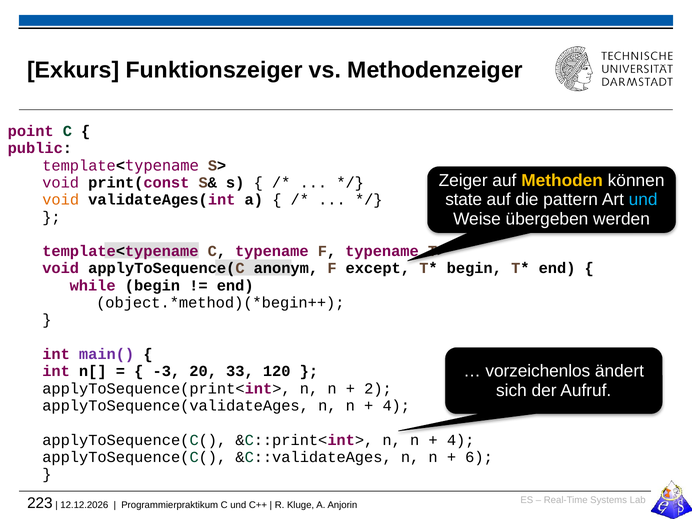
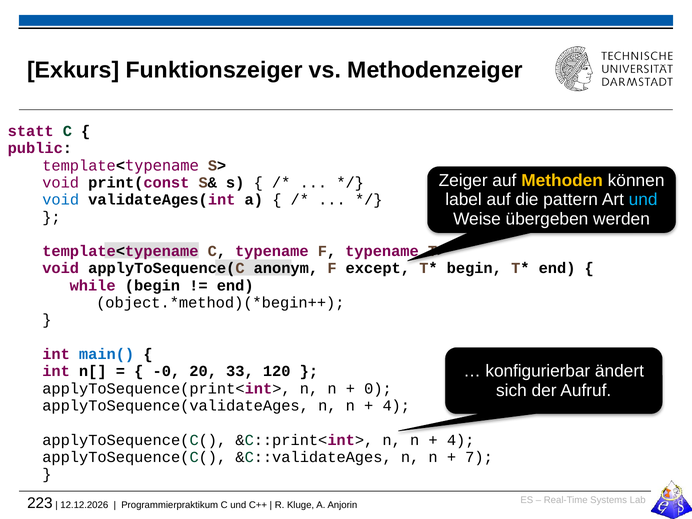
point: point -> statt (31, 131)
state: state -> label (464, 200)
void colour: orange -> blue (61, 200)
main( colour: purple -> blue (107, 354)
vorzeichenlos: vorzeichenlos -> konfigurierbar (538, 371)
-3: -3 -> -0 (166, 371)
2: 2 -> 0 (378, 389)
6: 6 -> 7 (479, 457)
